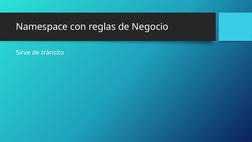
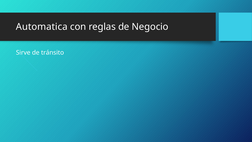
Namespace: Namespace -> Automatica (42, 27)
